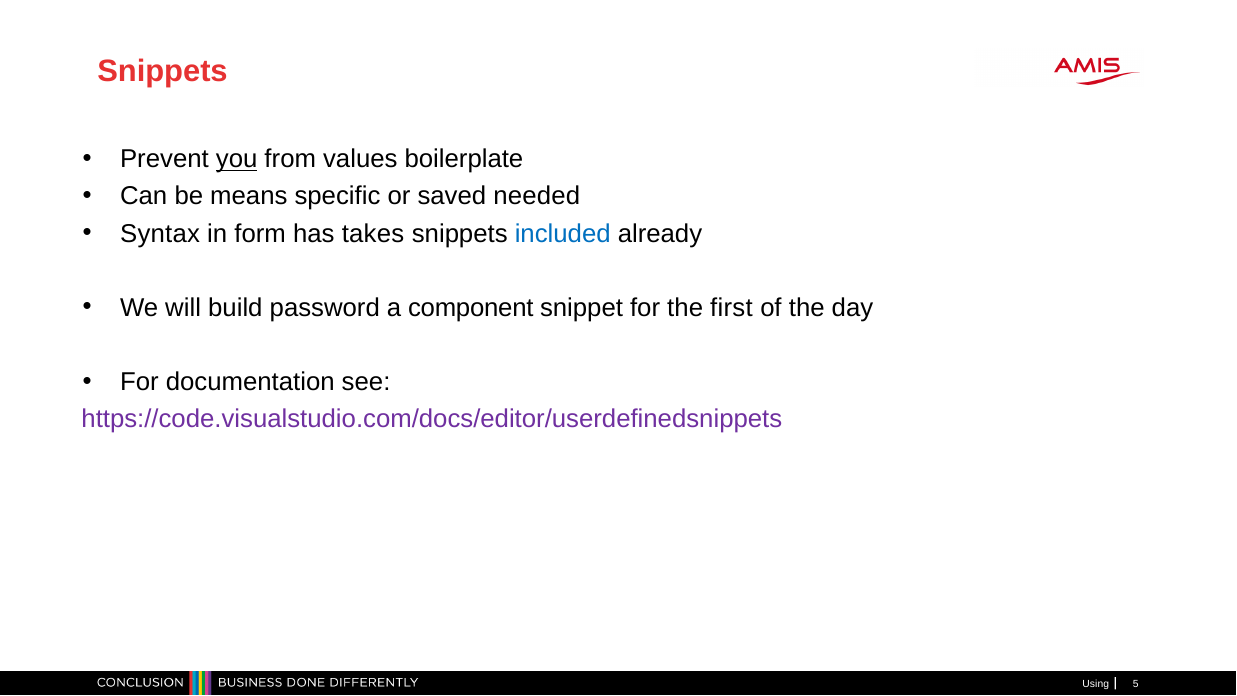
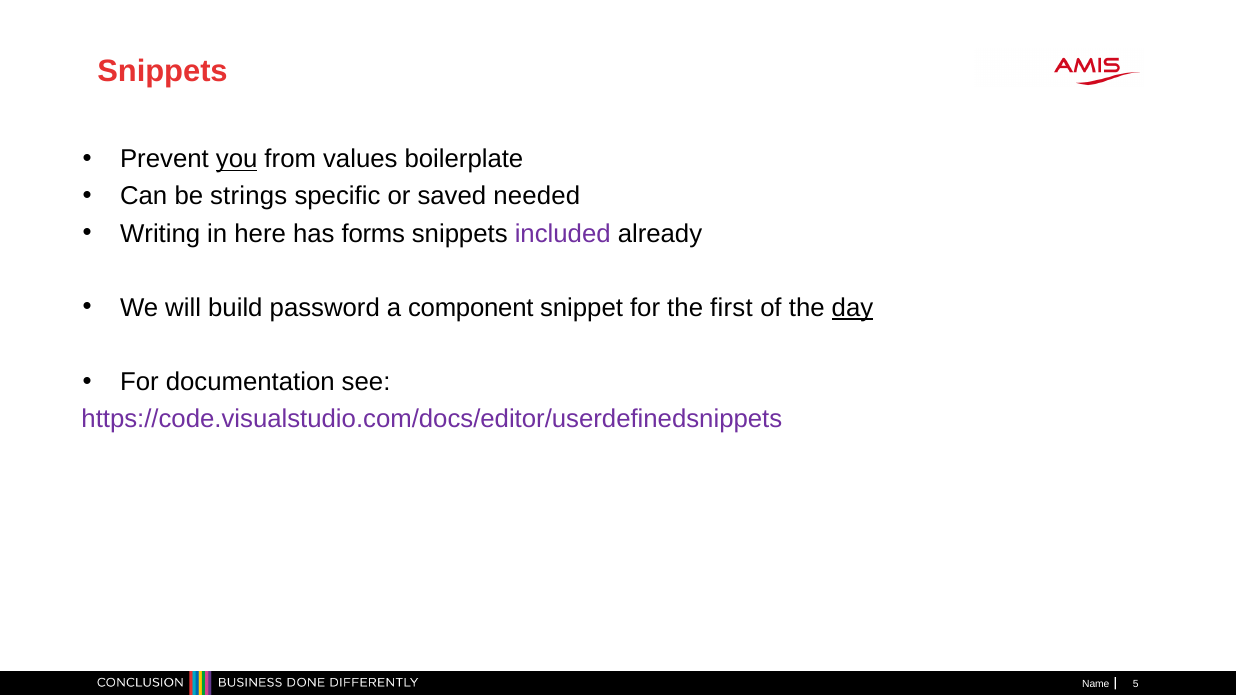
means: means -> strings (249, 196)
Syntax: Syntax -> Writing (160, 233)
form: form -> here (260, 233)
takes: takes -> forms (373, 233)
included colour: blue -> purple (563, 233)
day underline: none -> present (852, 308)
Using: Using -> Name (1096, 684)
